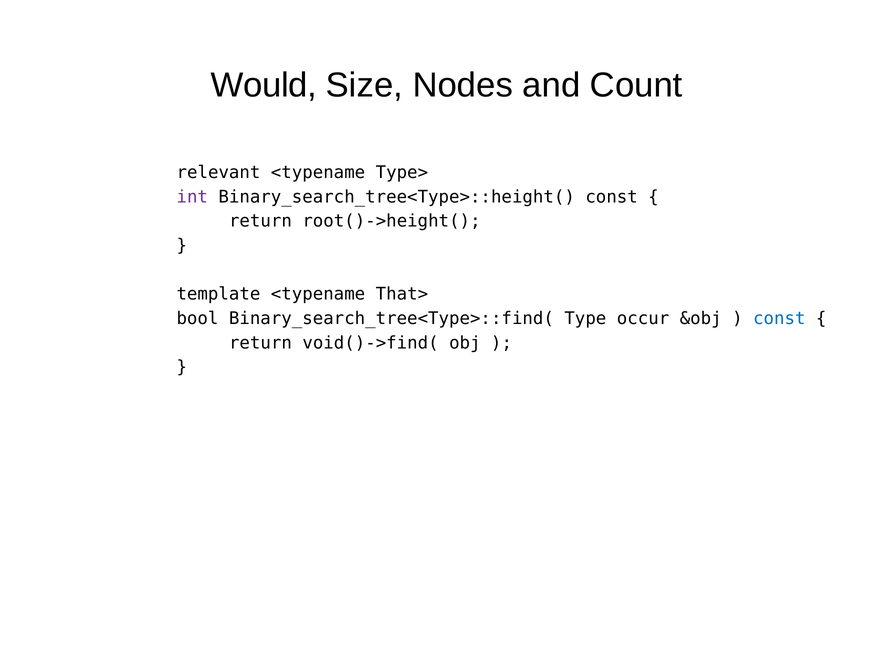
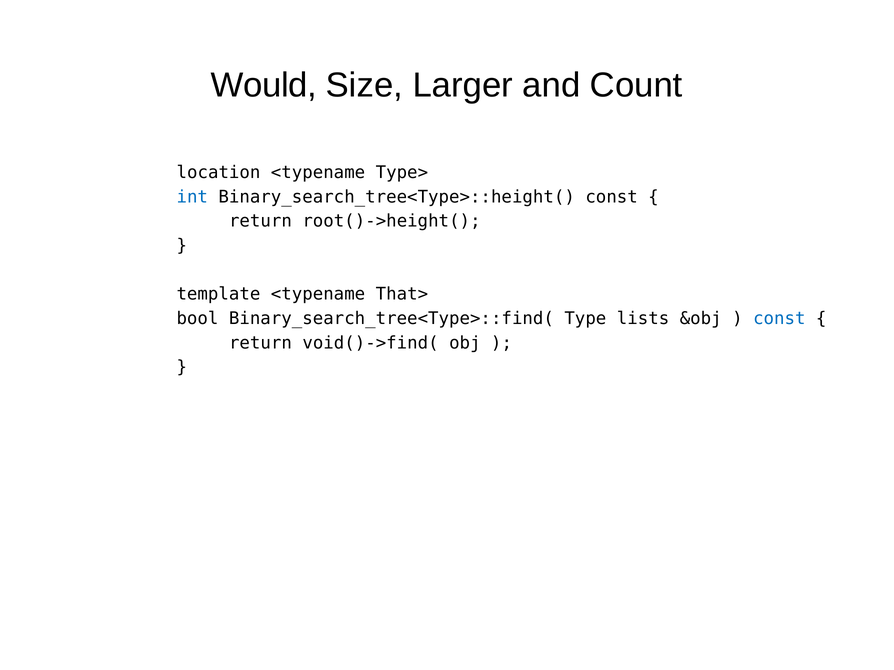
Nodes: Nodes -> Larger (463, 85)
relevant: relevant -> location (218, 173)
int colour: purple -> blue (192, 197)
occur: occur -> lists (643, 319)
